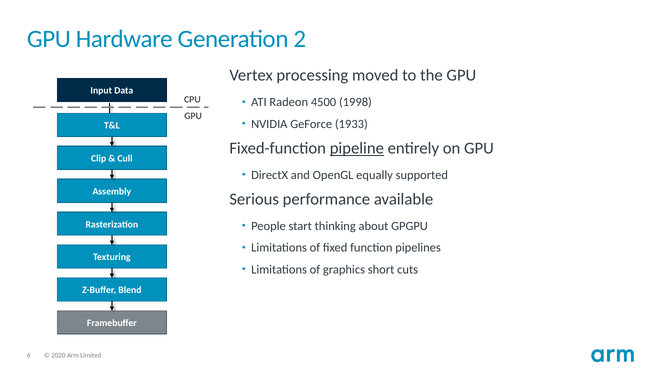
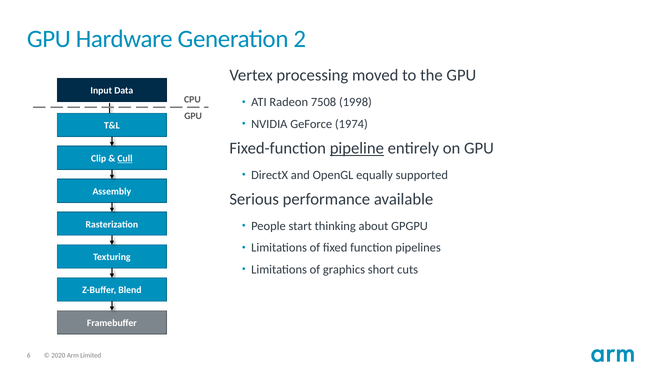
4500: 4500 -> 7508 (324, 102)
1933: 1933 -> 1974 (351, 124)
Cull underline: none -> present (125, 158)
